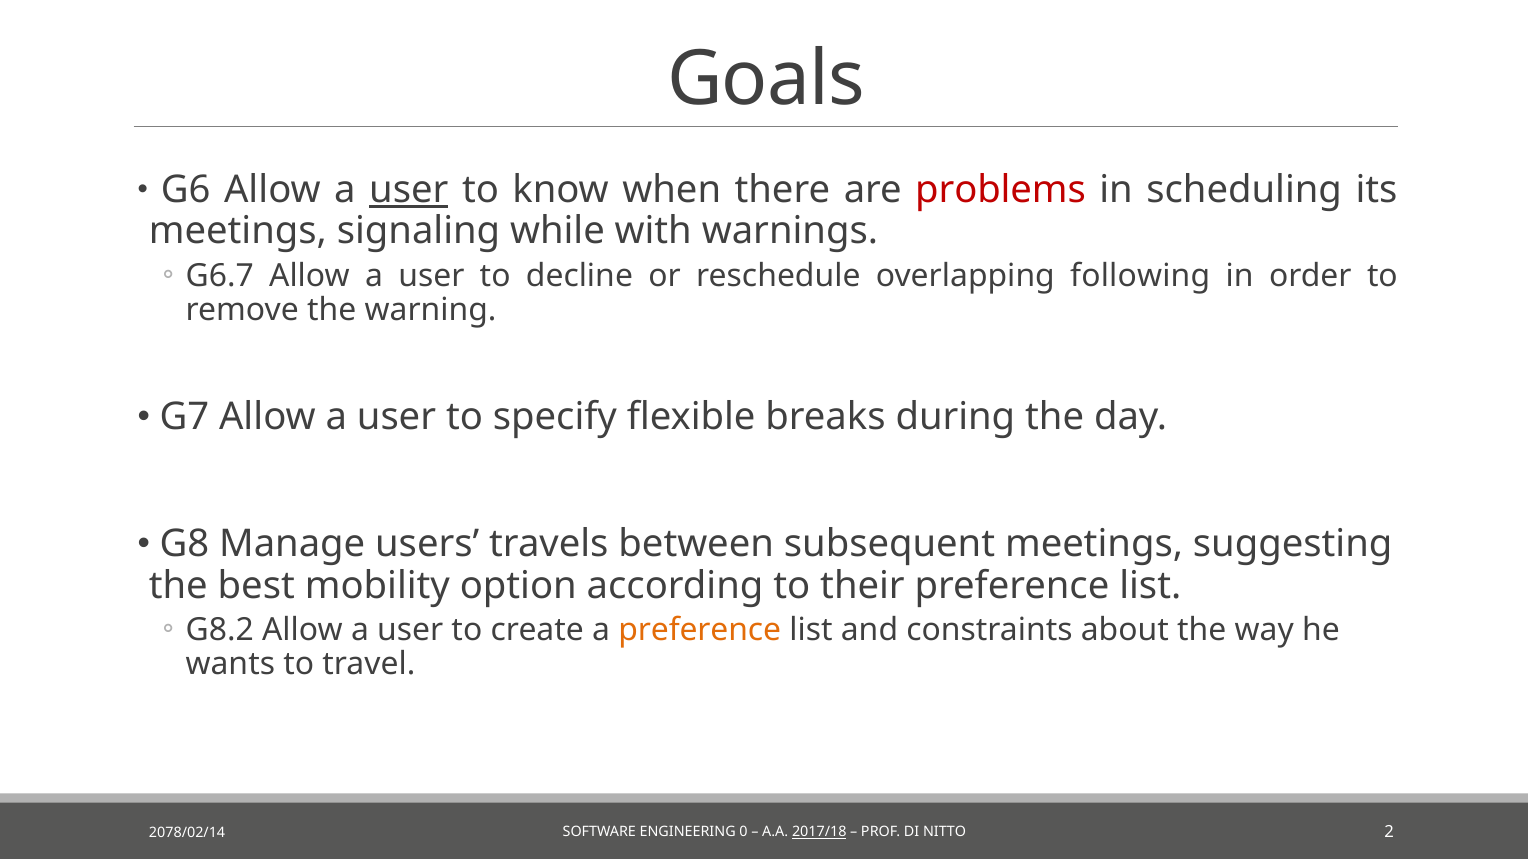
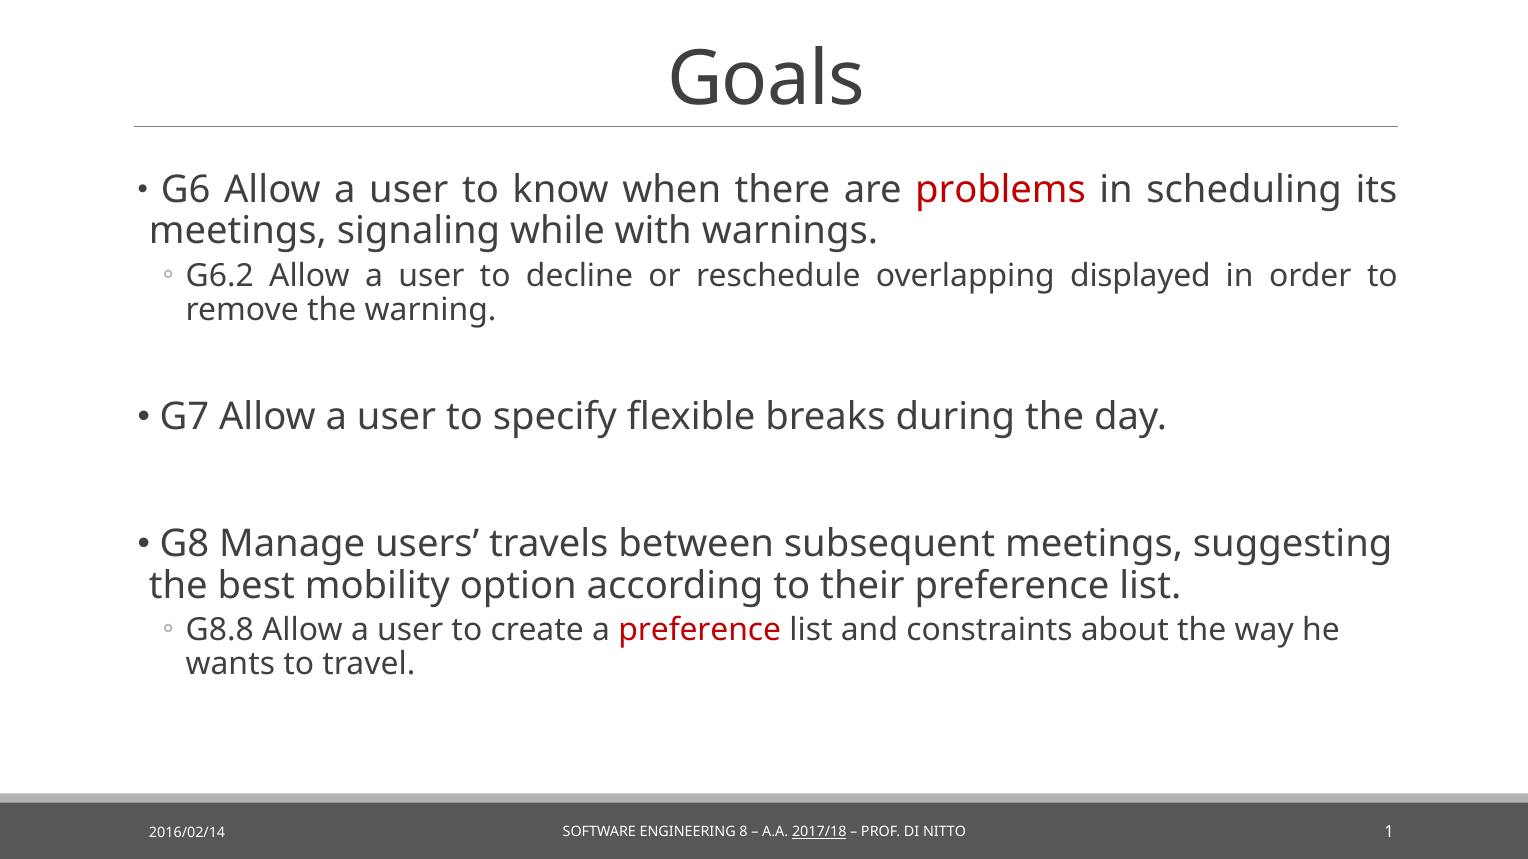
user underline: present -> none (409, 190)
G6.7: G6.7 -> G6.2 (220, 276)
following: following -> displayed (1140, 276)
G8.2: G8.2 -> G8.8 (220, 630)
preference colour: orange -> red (700, 630)
0: 0 -> 8 (744, 832)
2: 2 -> 1 (1389, 832)
2078/02/14: 2078/02/14 -> 2016/02/14 (187, 833)
